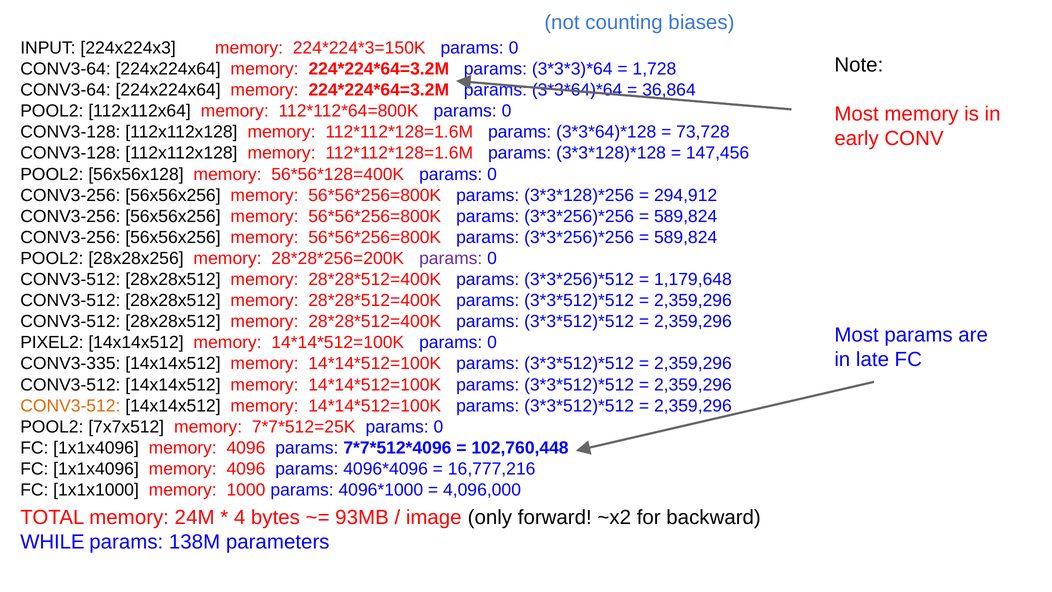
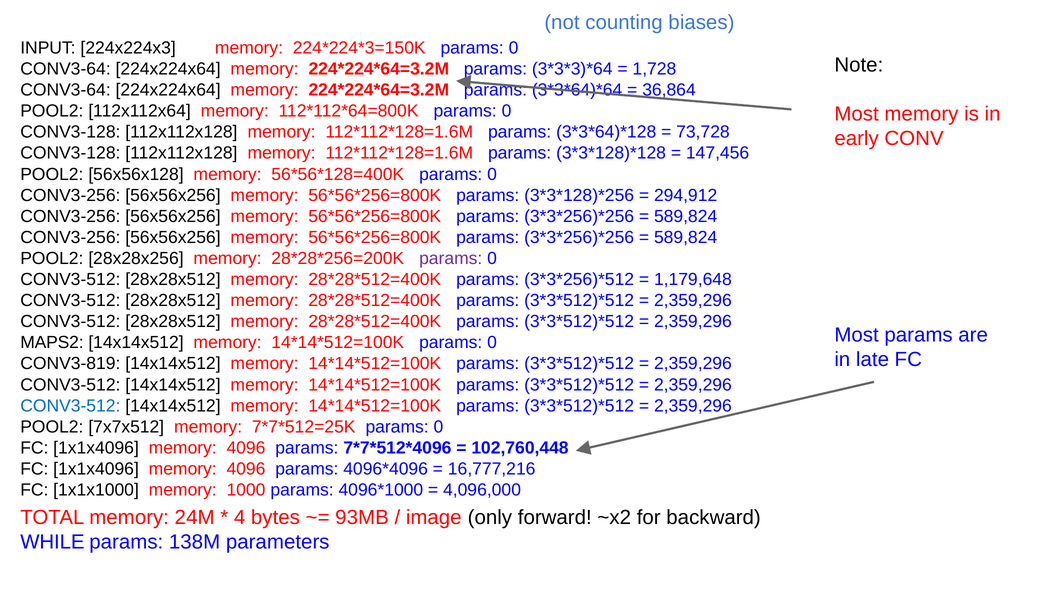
PIXEL2: PIXEL2 -> MAPS2 (52, 342)
CONV3-335: CONV3-335 -> CONV3-819 (70, 364)
CONV3-512 colour: orange -> blue (70, 406)
